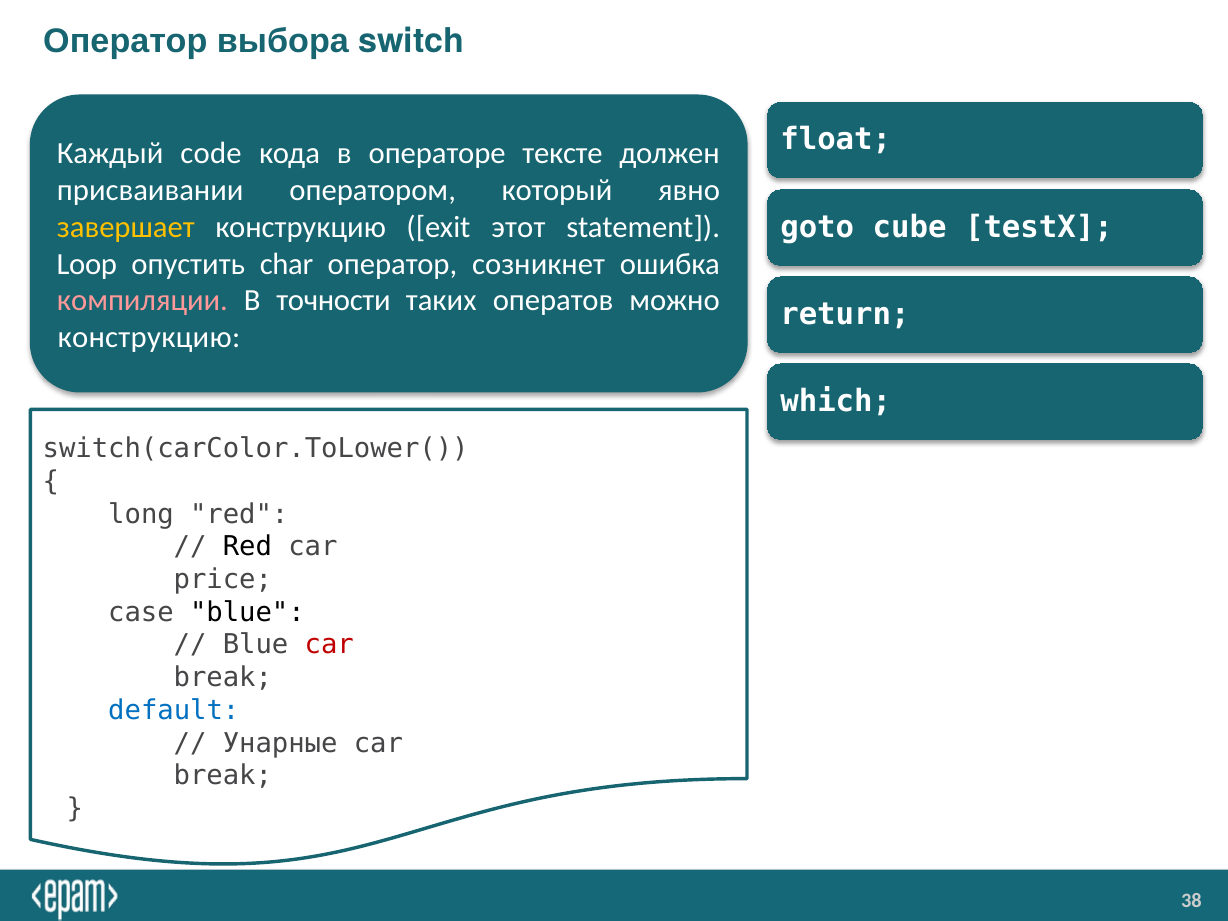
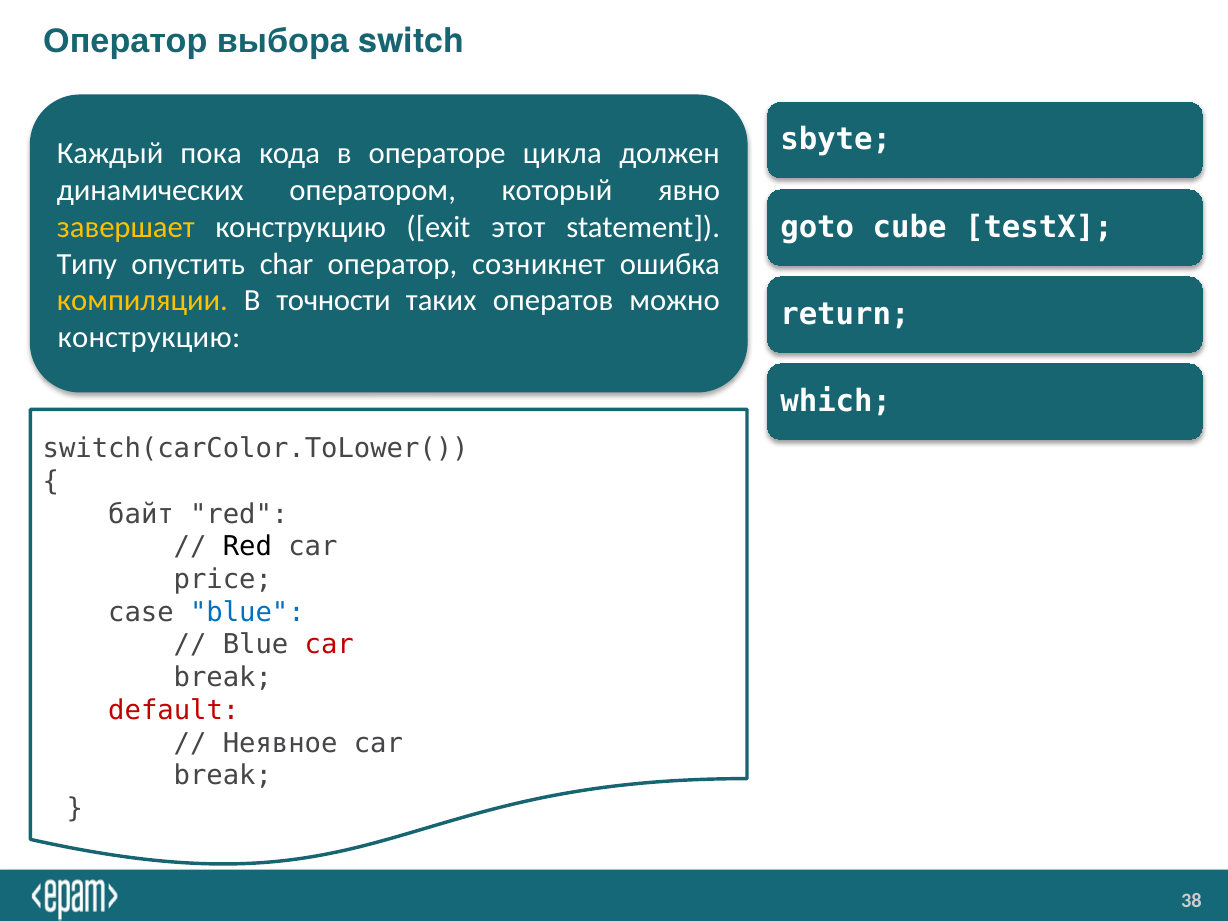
float: float -> sbyte (836, 140)
code: code -> пока (211, 153)
тексте: тексте -> цикла (562, 153)
присваивании: присваивании -> динамических (150, 190)
Loop: Loop -> Типу (87, 264)
компиляции colour: pink -> yellow (142, 301)
long: long -> байт (141, 514)
blue colour: black -> blue (247, 612)
default colour: blue -> red (174, 710)
Унарные: Унарные -> Неявное (280, 743)
